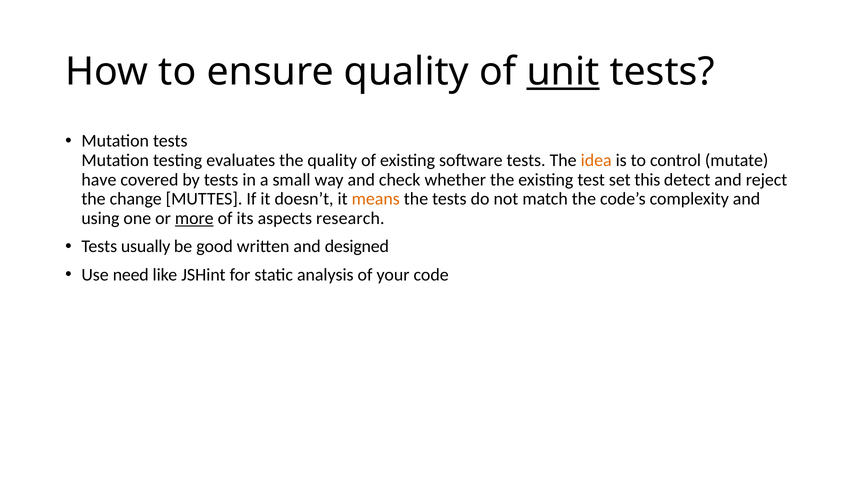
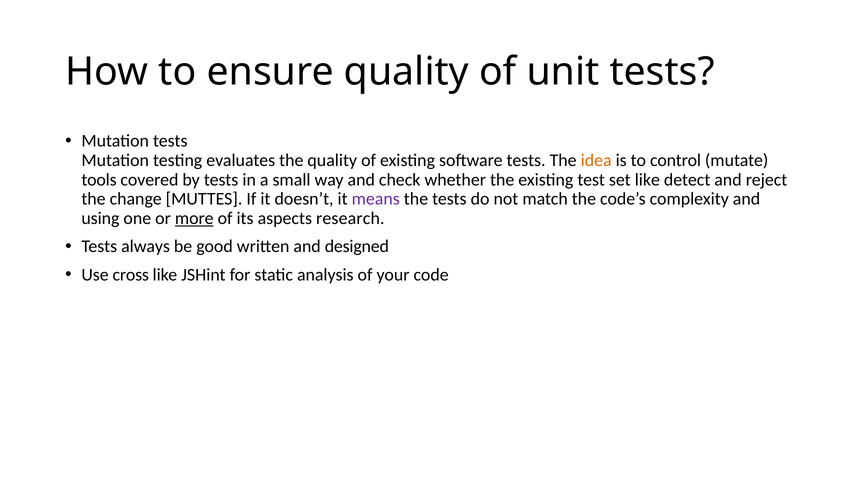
unit underline: present -> none (563, 72)
have: have -> tools (99, 180)
set this: this -> like (647, 180)
means colour: orange -> purple (376, 199)
usually: usually -> always (146, 247)
need: need -> cross (131, 275)
